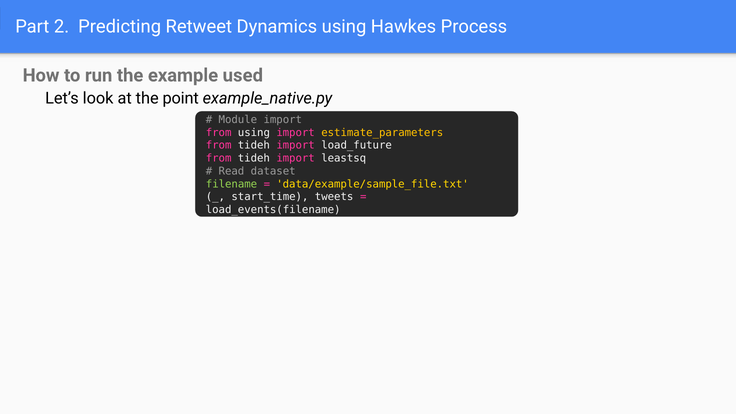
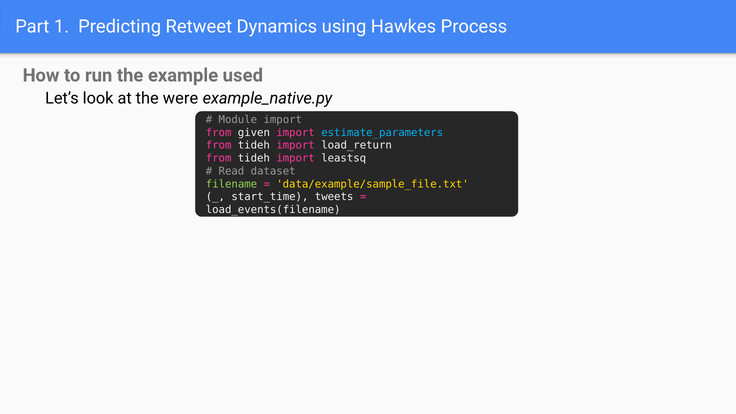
2: 2 -> 1 (62, 27)
point: point -> were (181, 98)
from using: using -> given (254, 133)
estimate_parameters colour: yellow -> light blue (382, 133)
load_future: load_future -> load_return (357, 145)
